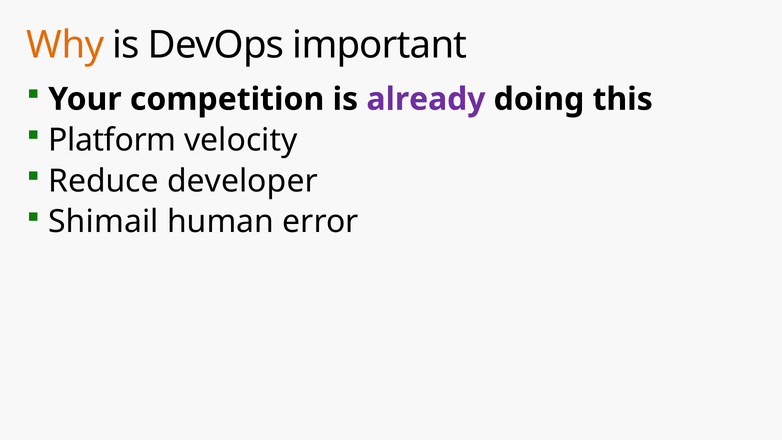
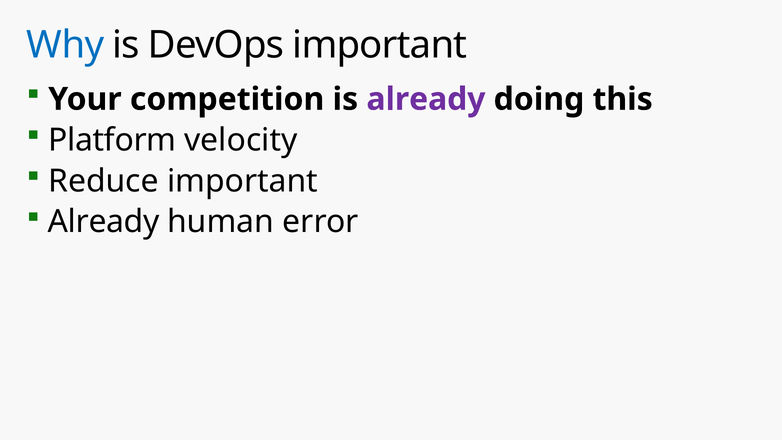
Why colour: orange -> blue (65, 45)
Reduce developer: developer -> important (242, 181)
Shimail: Shimail -> Already (104, 222)
